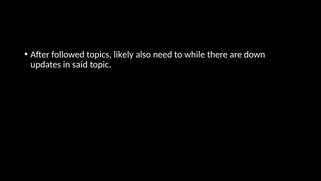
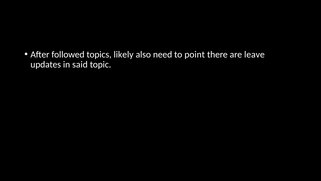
while: while -> point (195, 54)
down: down -> leave (254, 54)
